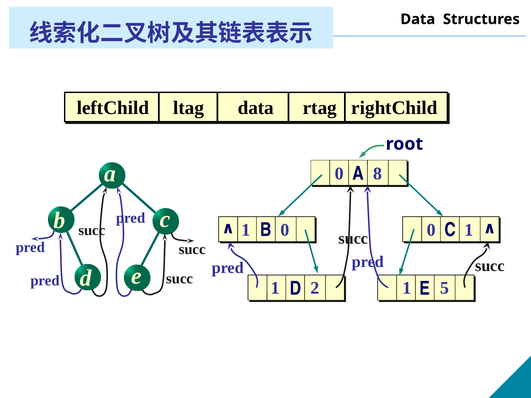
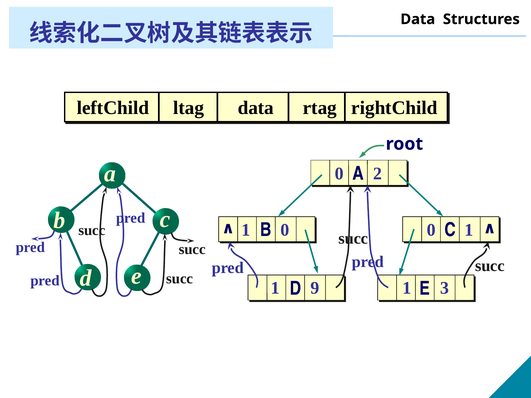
8: 8 -> 2 (378, 174)
2: 2 -> 9 (315, 288)
5: 5 -> 3 (445, 288)
